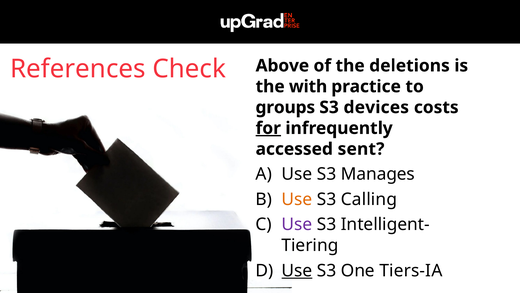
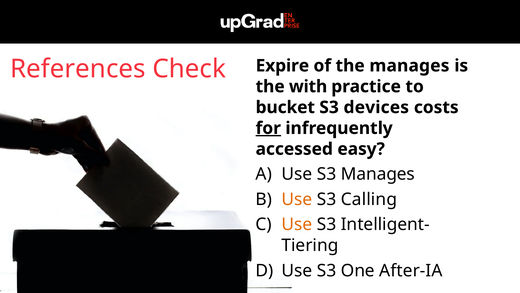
Above: Above -> Expire (282, 66)
the deletions: deletions -> manages (409, 66)
groups: groups -> bucket (285, 107)
sent: sent -> easy (361, 149)
Use colour: purple -> orange (297, 224)
Use underline: present -> none (297, 270)
Tiers-IA: Tiers-IA -> After-IA (411, 270)
